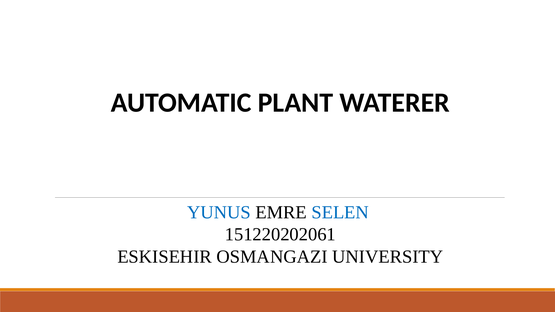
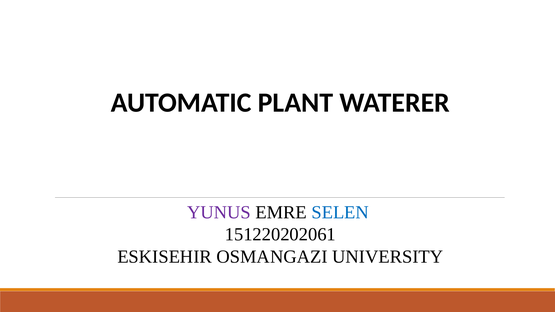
YUNUS colour: blue -> purple (219, 212)
